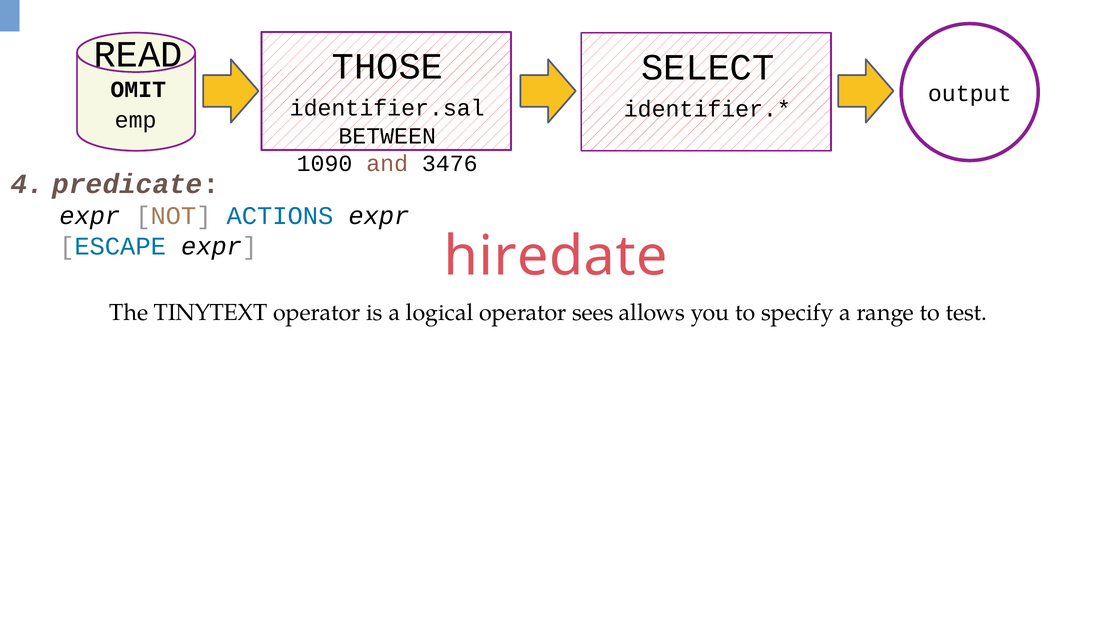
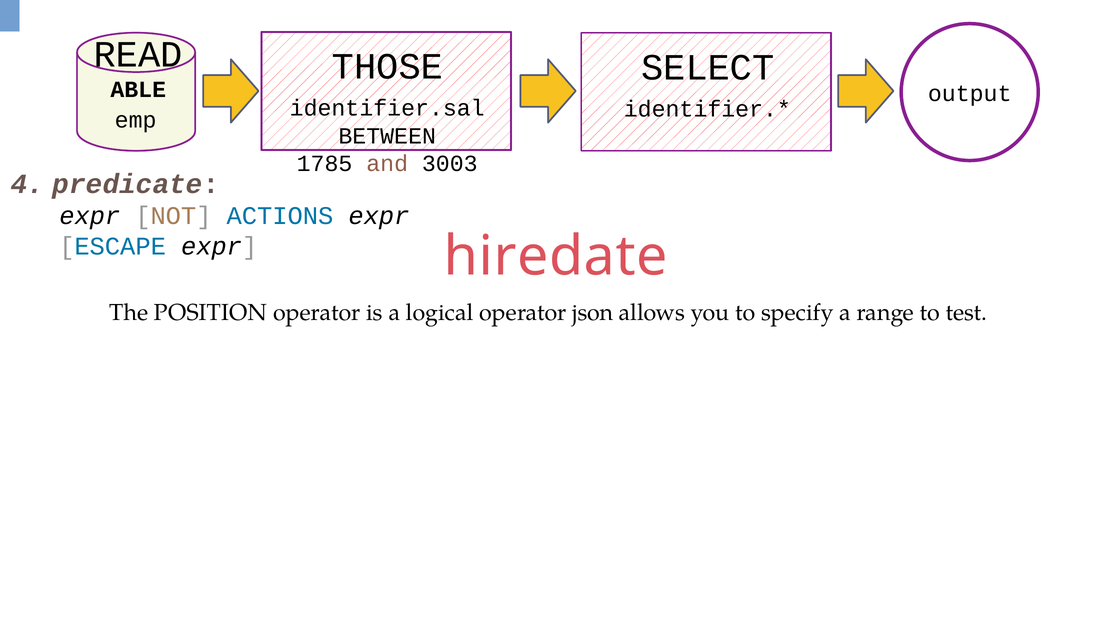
OMIT: OMIT -> ABLE (138, 90)
1090: 1090 -> 1785 (325, 164)
3476: 3476 -> 3003 (450, 164)
TINYTEXT: TINYTEXT -> POSITION (211, 313)
sees: sees -> json (593, 313)
